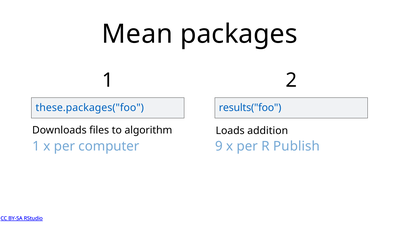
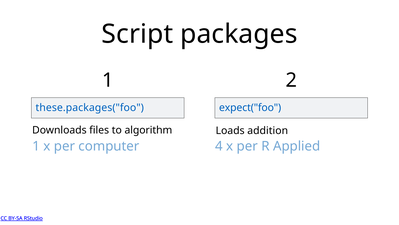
Mean: Mean -> Script (137, 34)
results("foo: results("foo -> expect("foo (250, 108)
9: 9 -> 4 (219, 146)
Publish: Publish -> Applied (297, 146)
